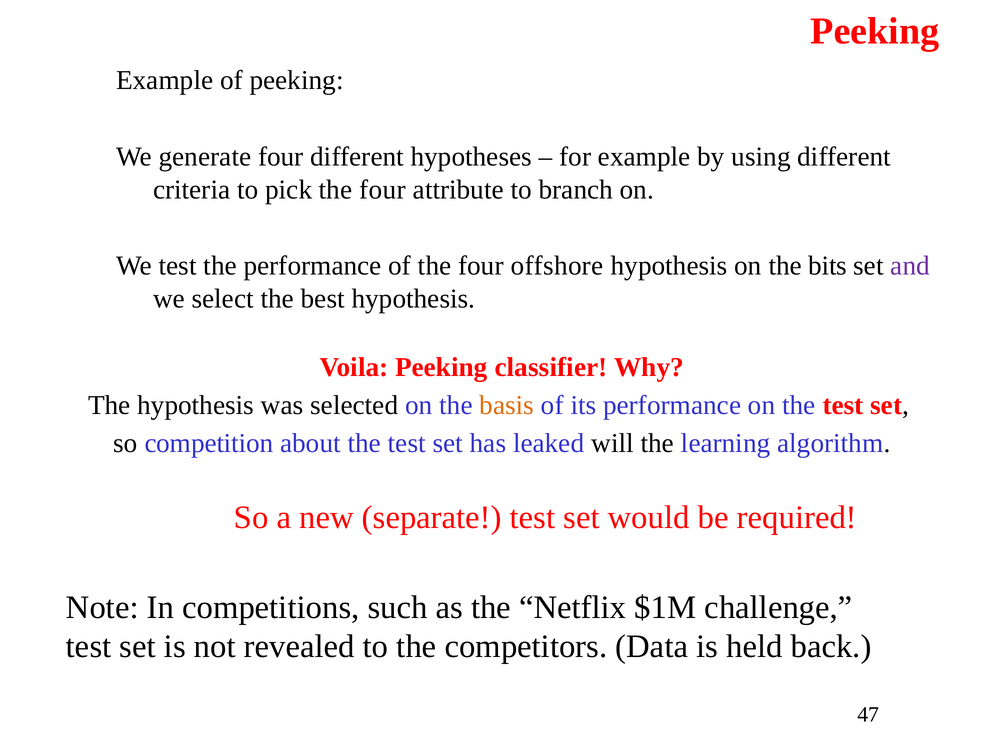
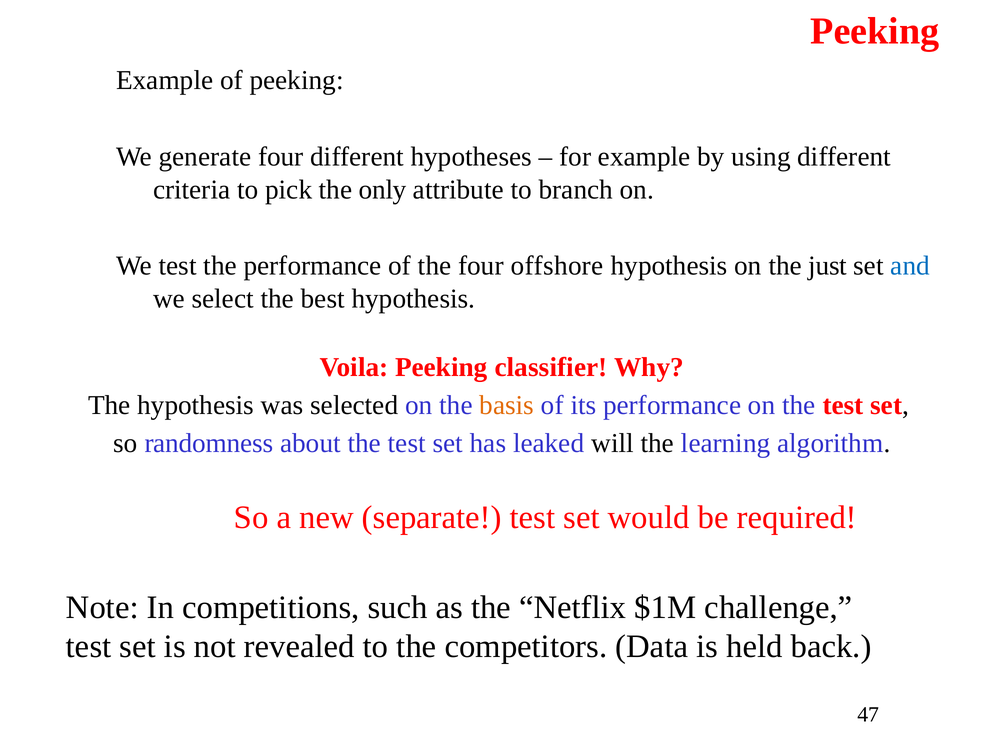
pick the four: four -> only (383, 190)
bits: bits -> just (828, 266)
and colour: purple -> blue (910, 266)
competition: competition -> randomness (209, 444)
